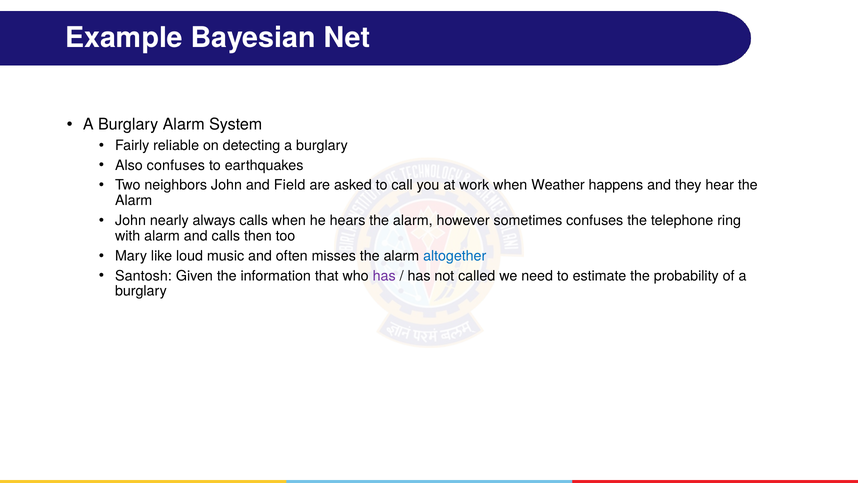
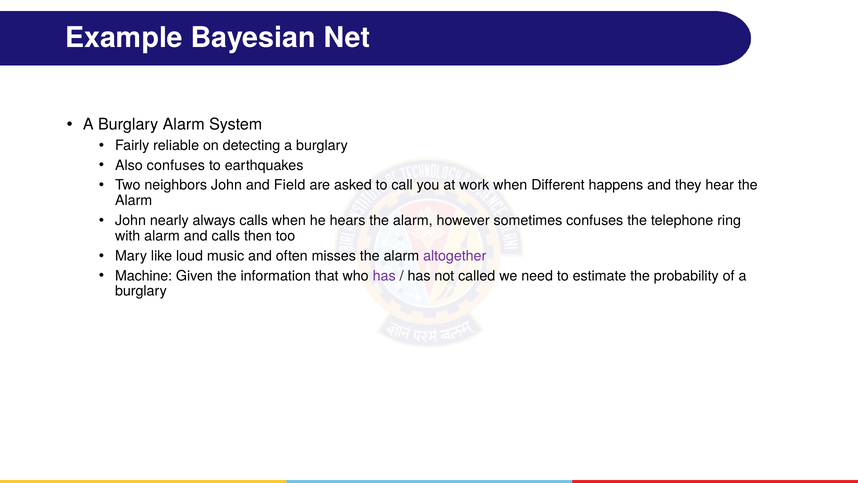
Weather: Weather -> Different (558, 185)
altogether colour: blue -> purple (455, 256)
Santosh: Santosh -> Machine (144, 276)
